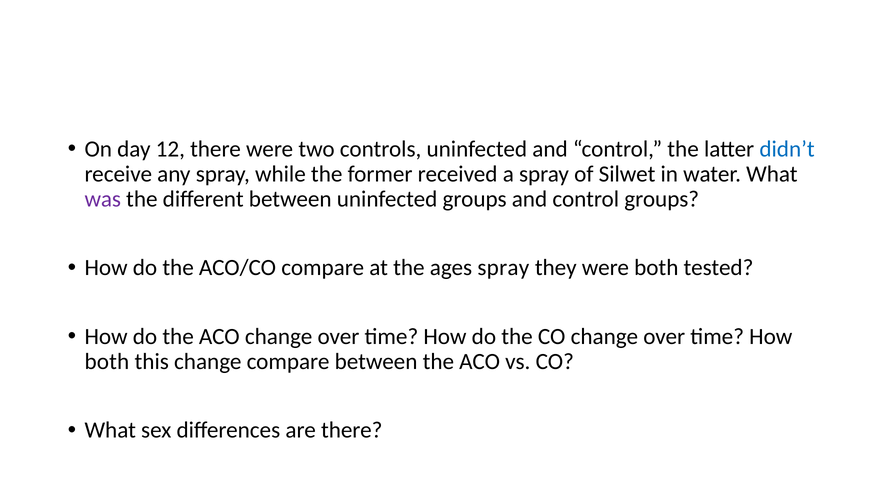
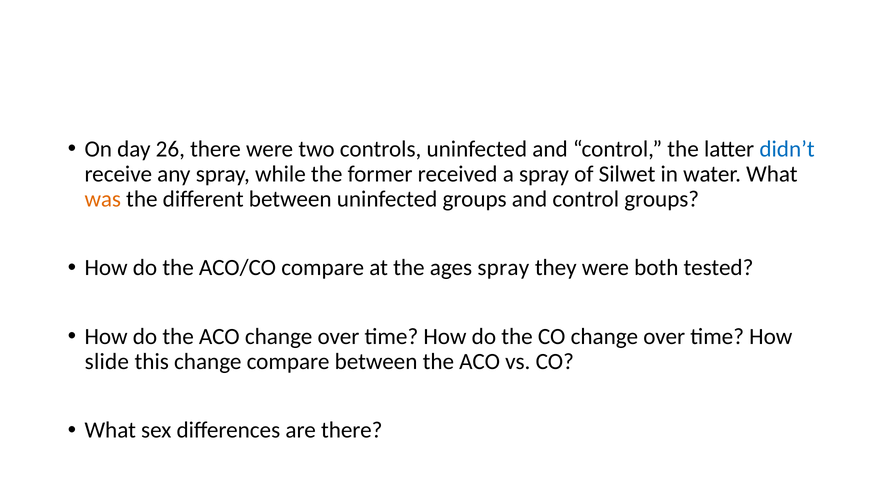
12: 12 -> 26 (170, 149)
was colour: purple -> orange (103, 199)
both: both -> slide (107, 361)
